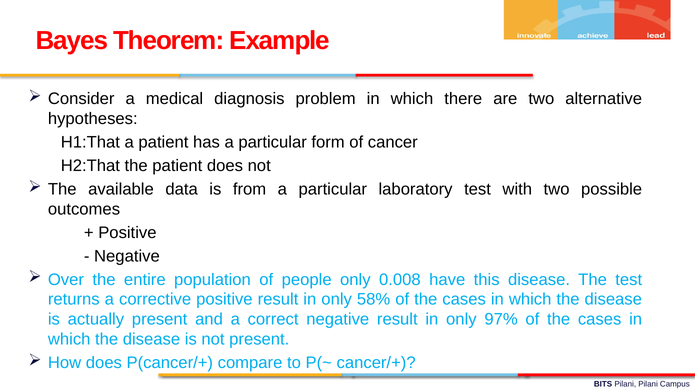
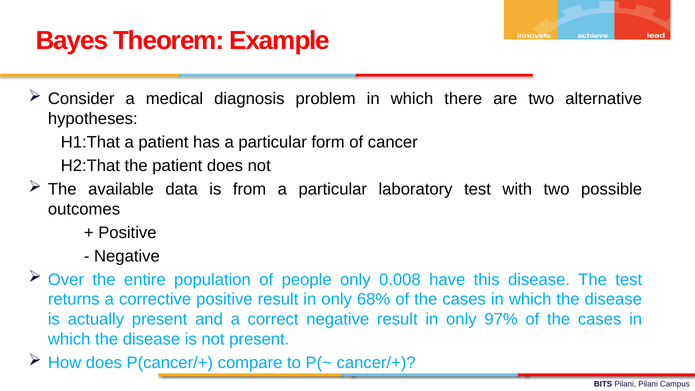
58%: 58% -> 68% (374, 299)
